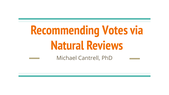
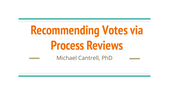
Natural: Natural -> Process (67, 45)
